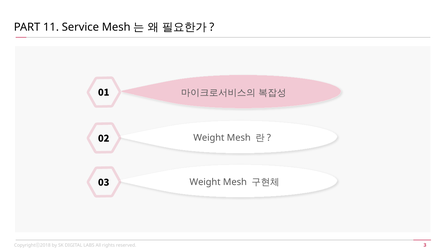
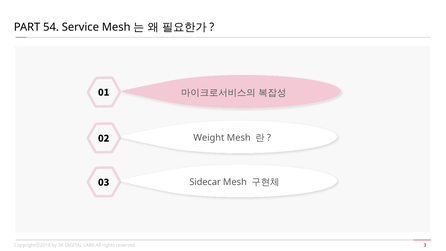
11: 11 -> 54 (51, 27)
03 Weight: Weight -> Sidecar (205, 182)
